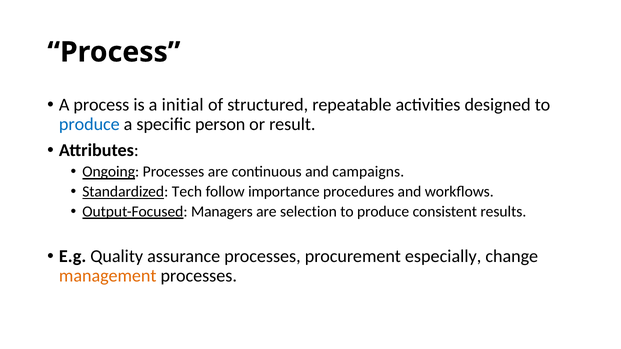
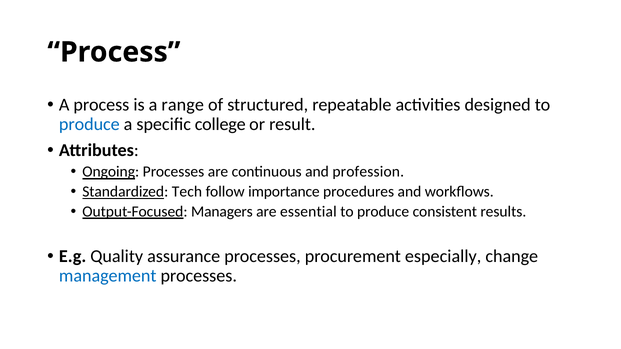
initial: initial -> range (183, 105)
person: person -> college (220, 125)
campaigns: campaigns -> profession (368, 172)
selection: selection -> essential (308, 212)
management colour: orange -> blue (108, 276)
